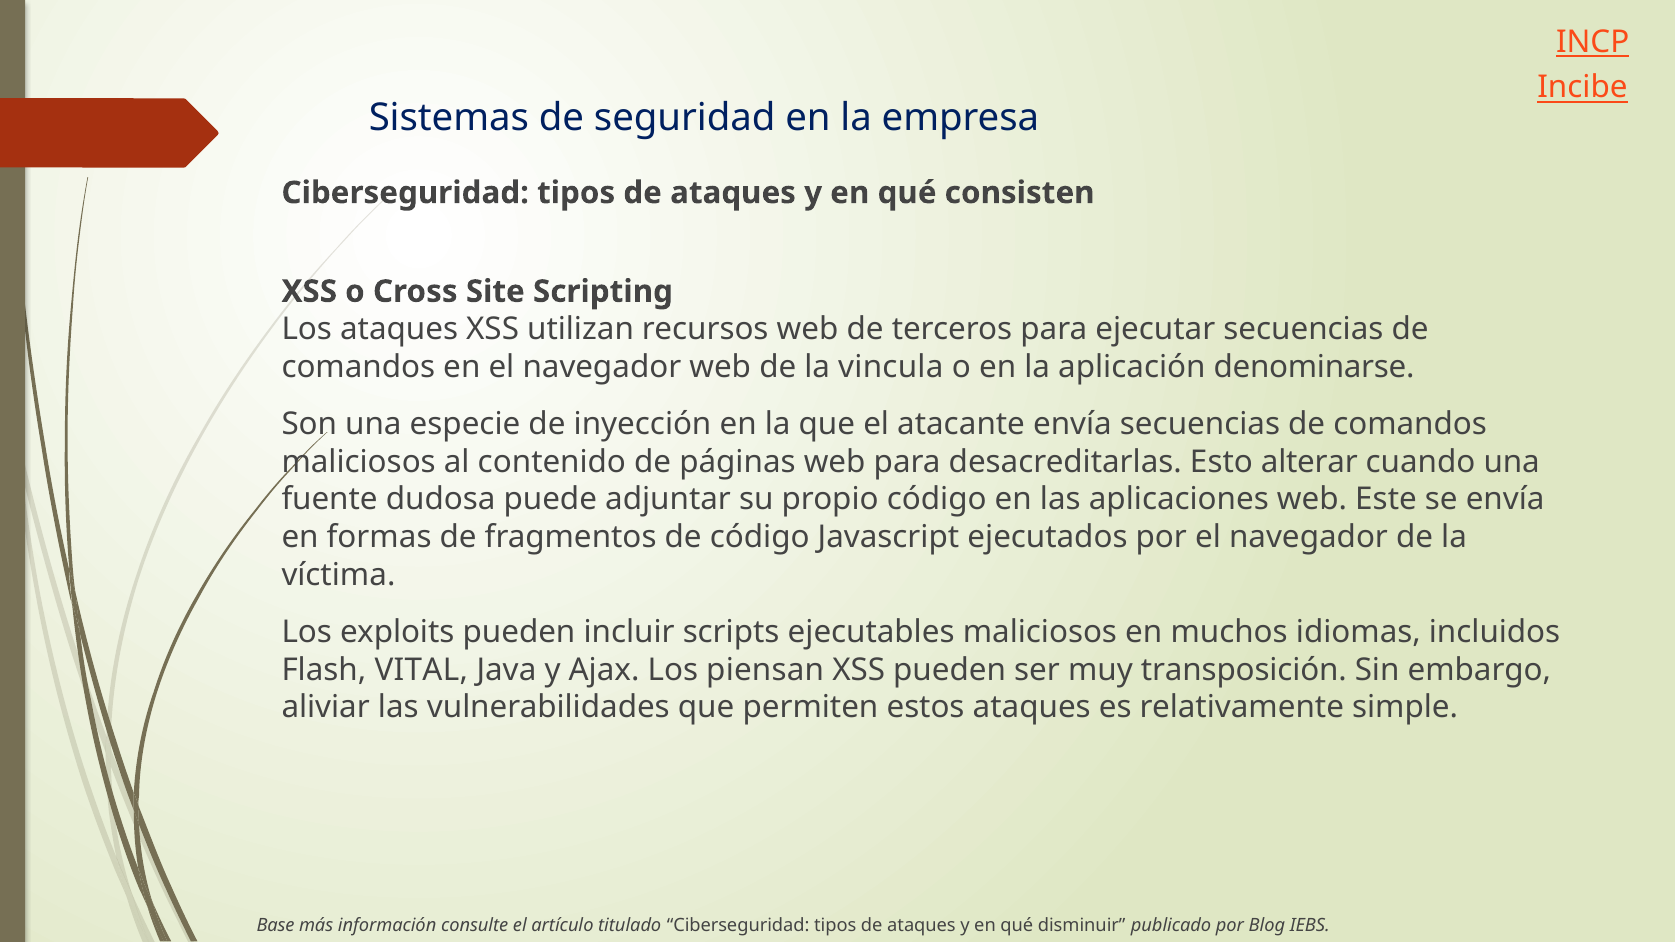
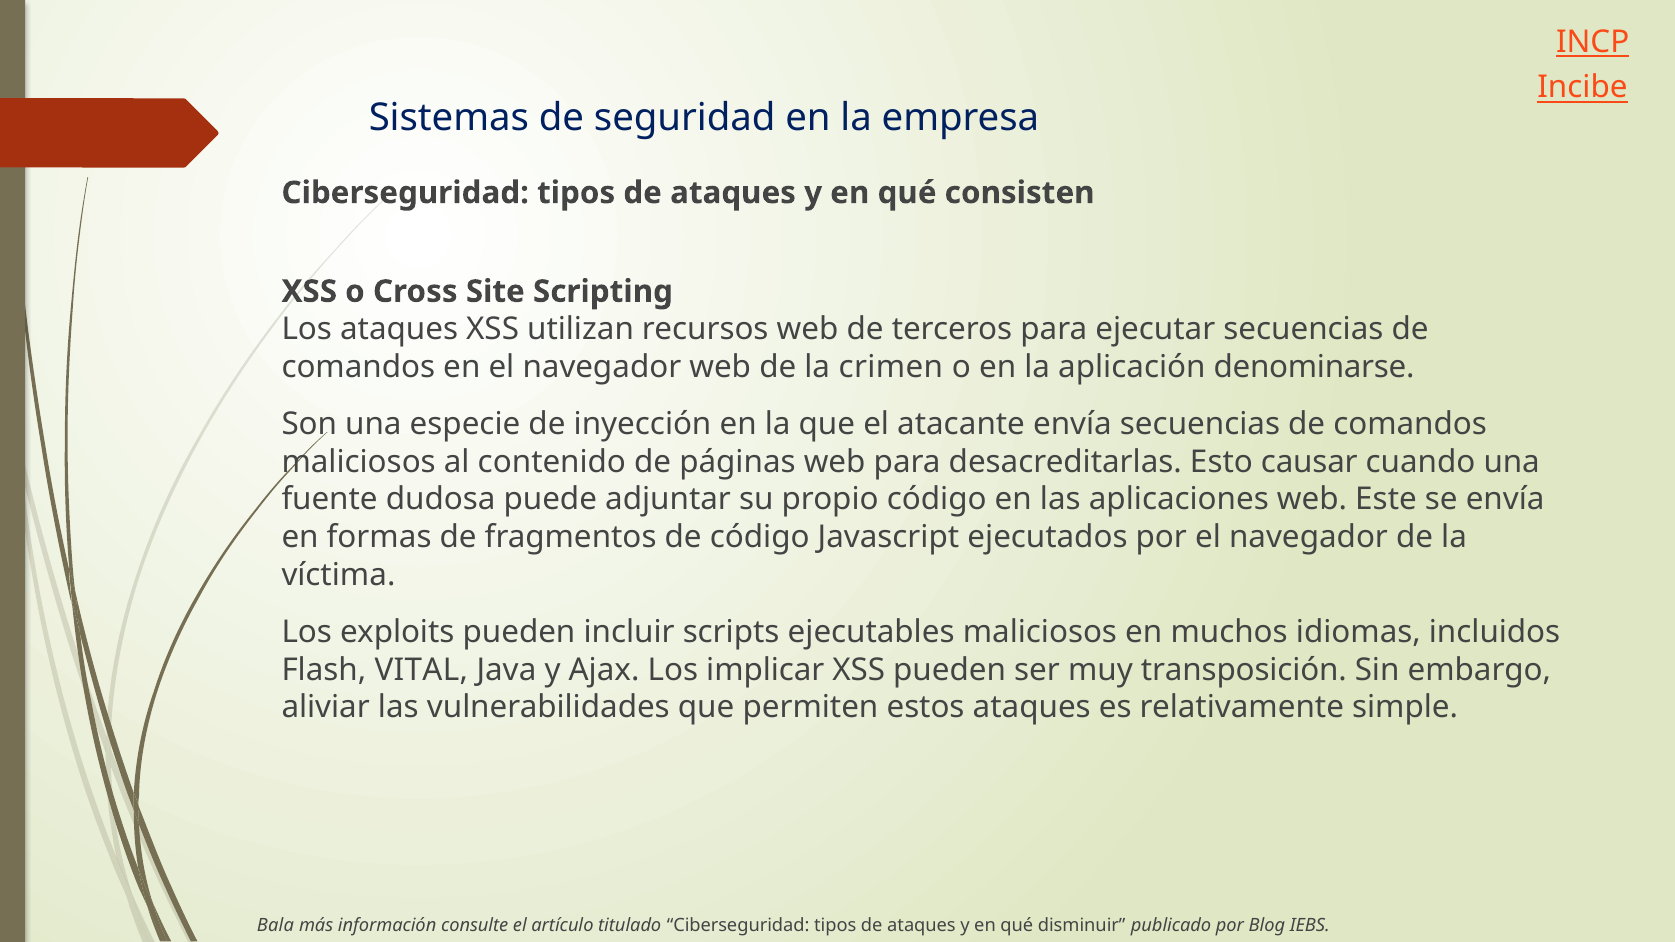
vincula: vincula -> crimen (891, 367)
alterar: alterar -> causar (1309, 462)
piensan: piensan -> implicar (765, 670)
Base: Base -> Bala (275, 926)
